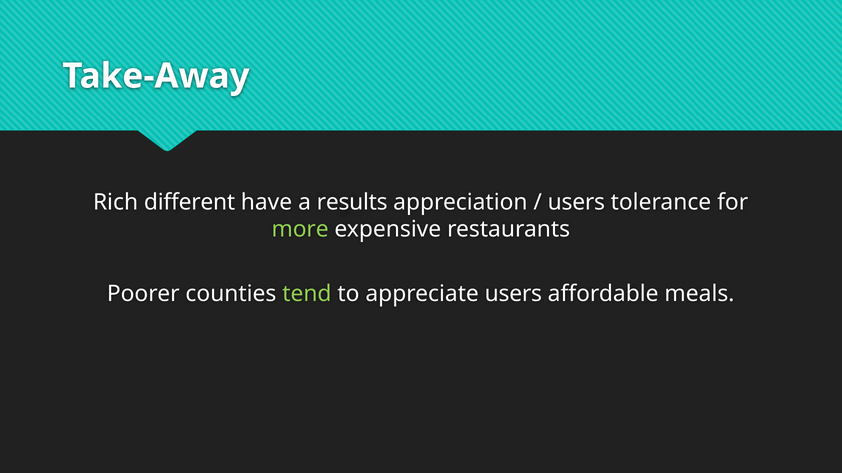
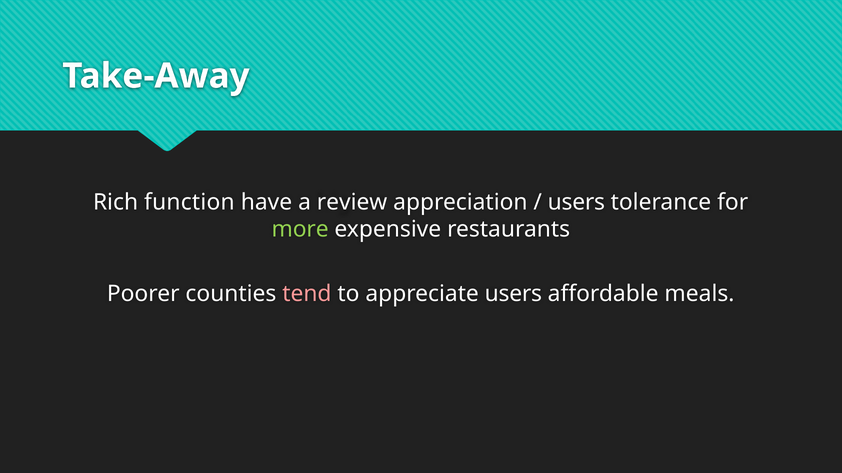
different: different -> function (189, 202)
results: results -> review (352, 202)
tend colour: light green -> pink (307, 294)
